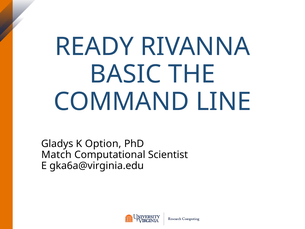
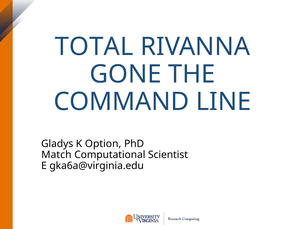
READY: READY -> TOTAL (94, 47)
BASIC: BASIC -> GONE (126, 74)
